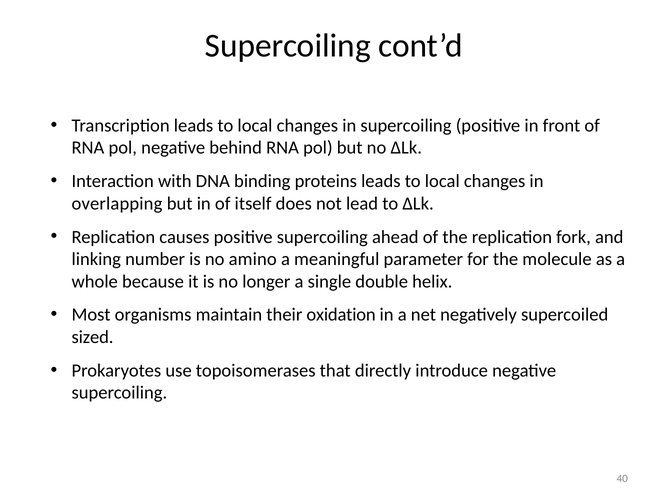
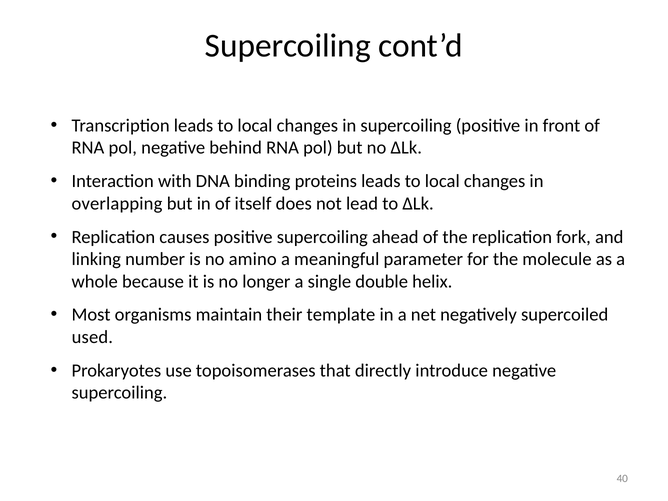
oxidation: oxidation -> template (341, 315)
sized: sized -> used (92, 337)
